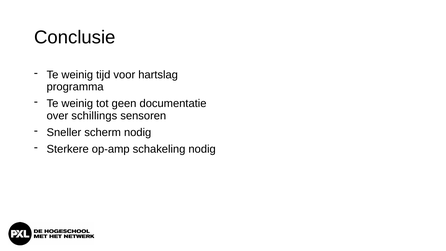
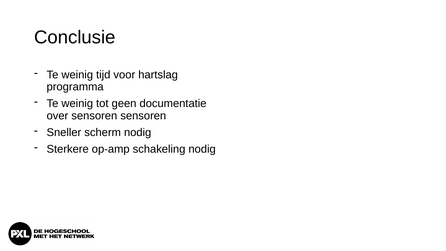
over schillings: schillings -> sensoren (94, 116)
